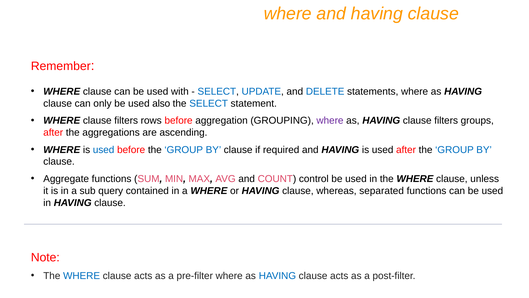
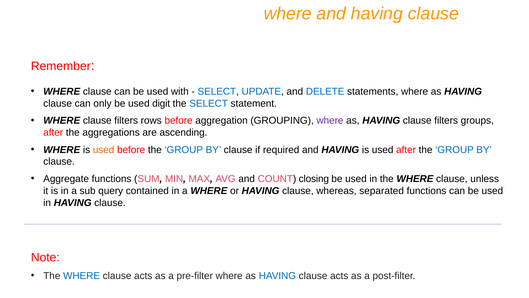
also: also -> digit (161, 103)
used colour: blue -> orange (104, 150)
control: control -> closing (314, 179)
